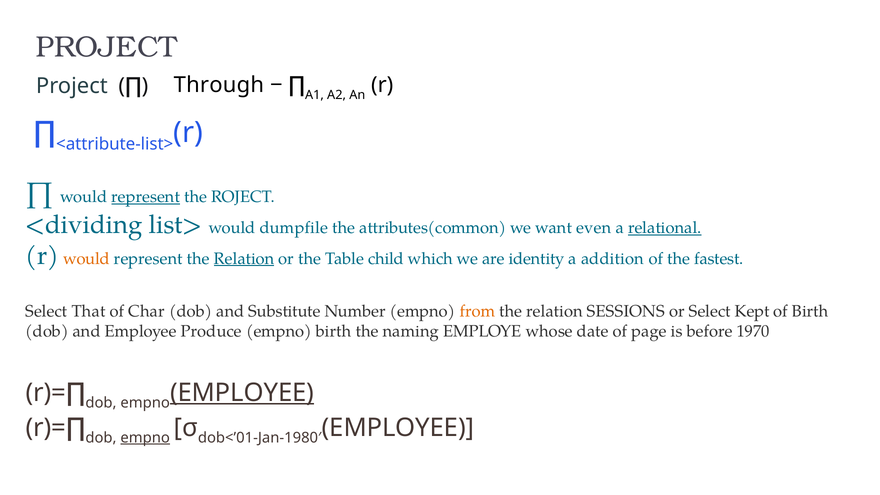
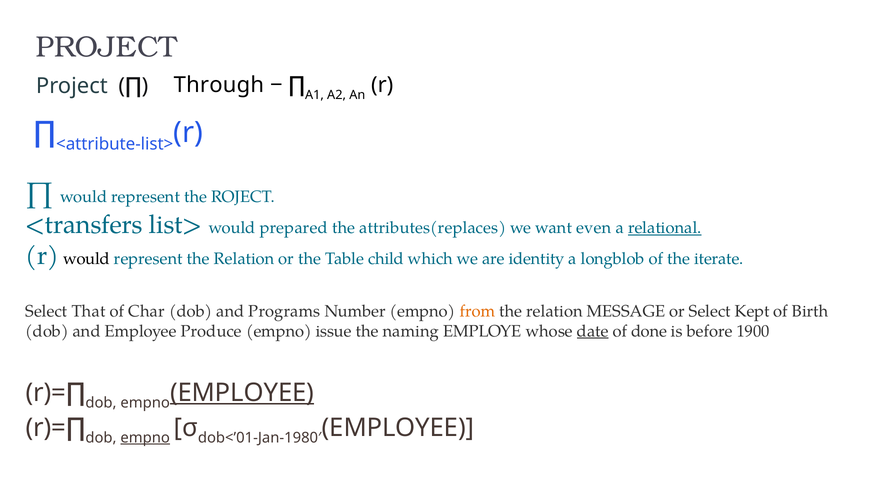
represent underline: present -> none (146, 197)
<dividing: <dividing -> <transfers (84, 225)
dumpfile: dumpfile -> prepared (294, 228)
attributes(common: attributes(common -> attributes(replaces (433, 228)
would colour: orange -> black (87, 259)
Relation underline: present -> none (244, 259)
addition: addition -> longblob (613, 259)
fastest: fastest -> iterate (719, 259)
Substitute: Substitute -> Programs (284, 311)
SESSIONS: SESSIONS -> MESSAGE (626, 311)
empno birth: birth -> issue (334, 331)
date underline: none -> present (593, 331)
page: page -> done (649, 331)
1970: 1970 -> 1900 (753, 331)
